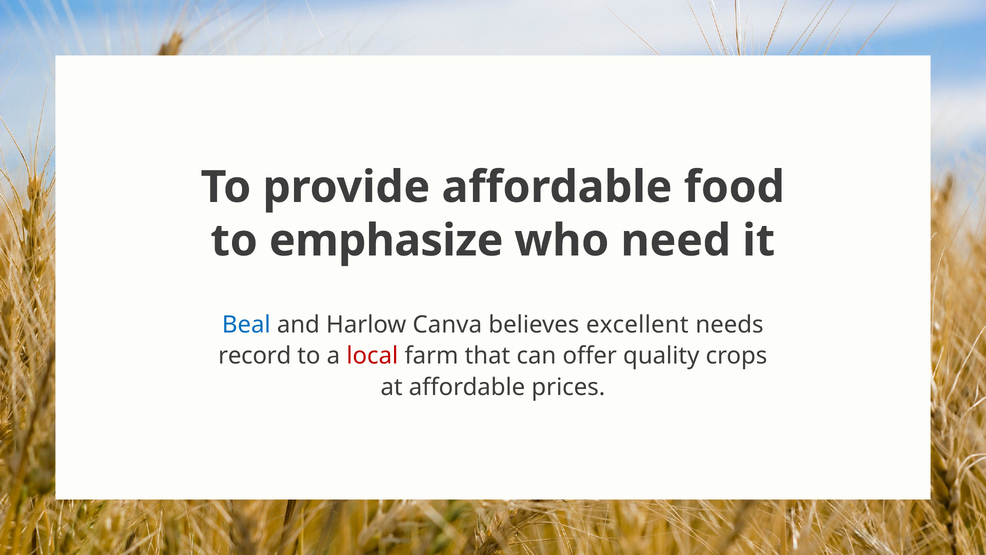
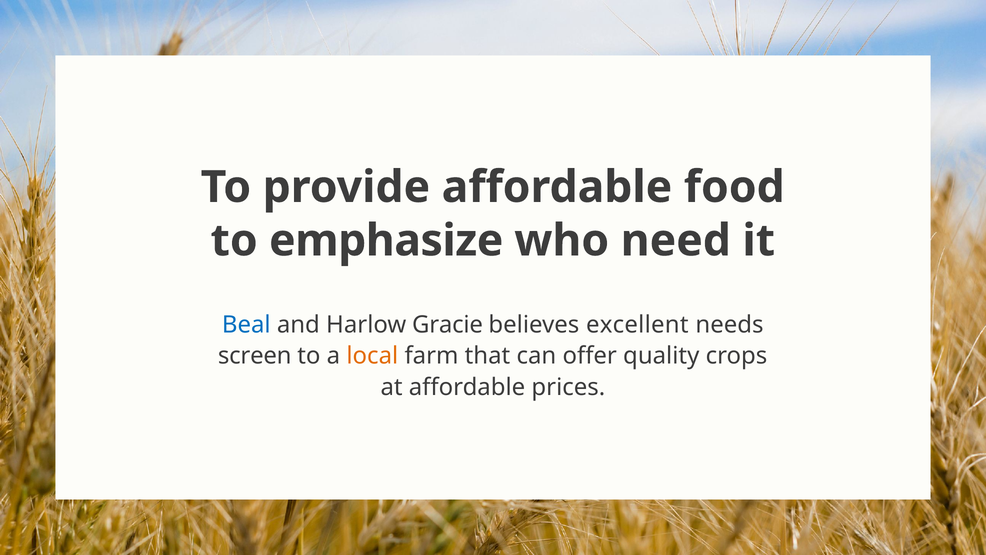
Canva: Canva -> Gracie (448, 325)
record: record -> screen (255, 356)
local colour: red -> orange (372, 356)
